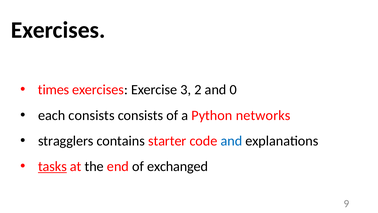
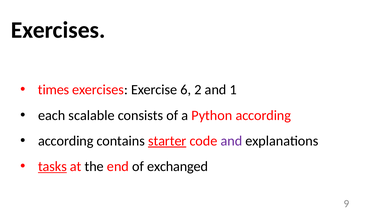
3: 3 -> 6 (186, 90)
0: 0 -> 1 (233, 90)
each consists: consists -> scalable (92, 115)
Python networks: networks -> according (263, 115)
stragglers: stragglers -> according (66, 141)
starter underline: none -> present (167, 141)
and colour: blue -> purple (231, 141)
